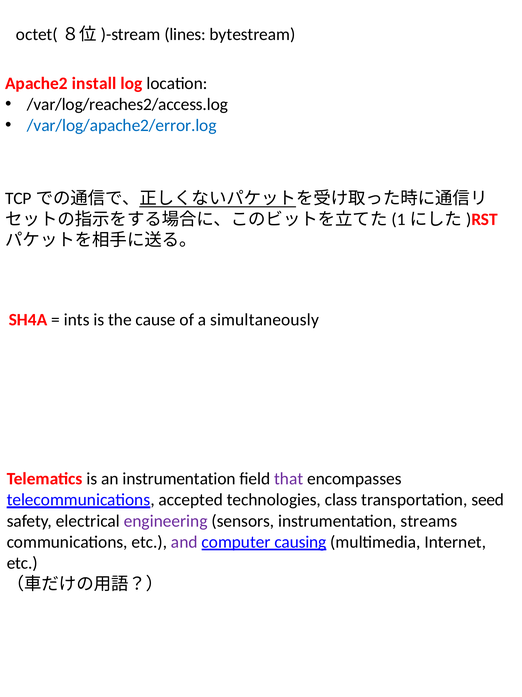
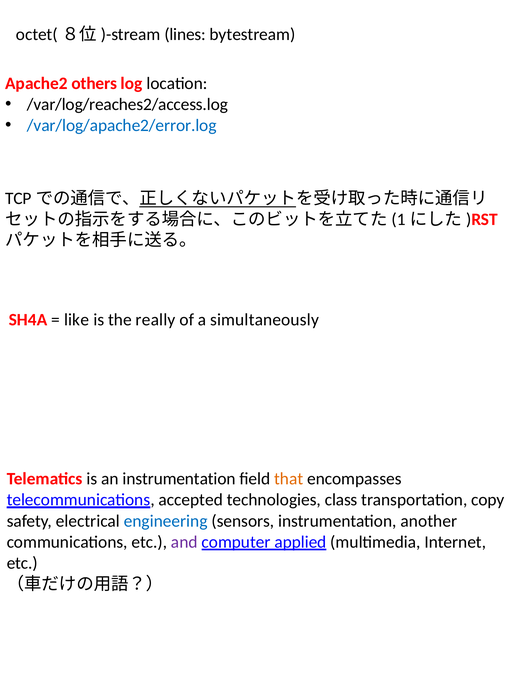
install: install -> others (94, 83)
ints: ints -> like (77, 319)
cause: cause -> really (155, 319)
that colour: purple -> orange (289, 478)
seed: seed -> copy (488, 499)
engineering colour: purple -> blue (166, 520)
streams: streams -> another (429, 520)
causing: causing -> applied (300, 541)
